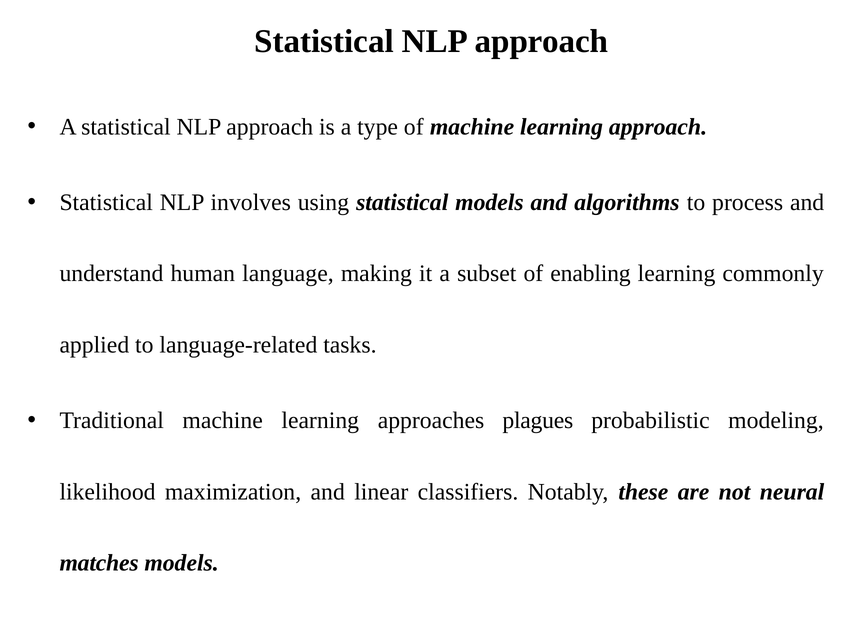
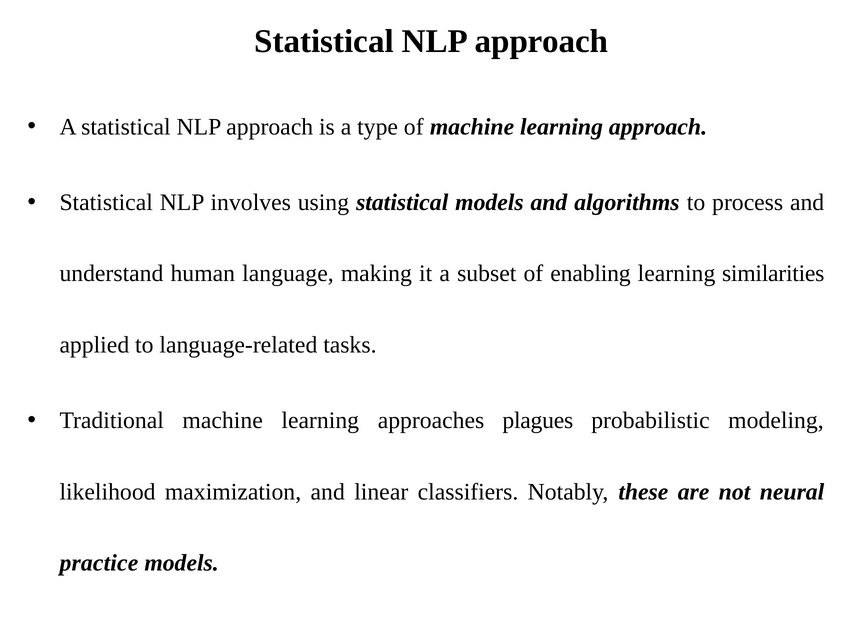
commonly: commonly -> similarities (773, 274)
matches: matches -> practice (99, 563)
